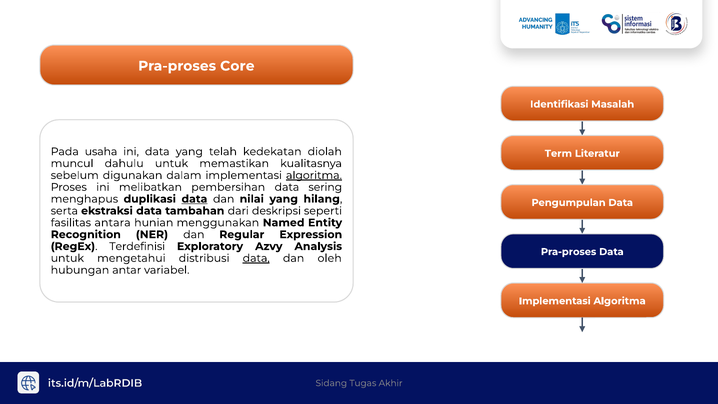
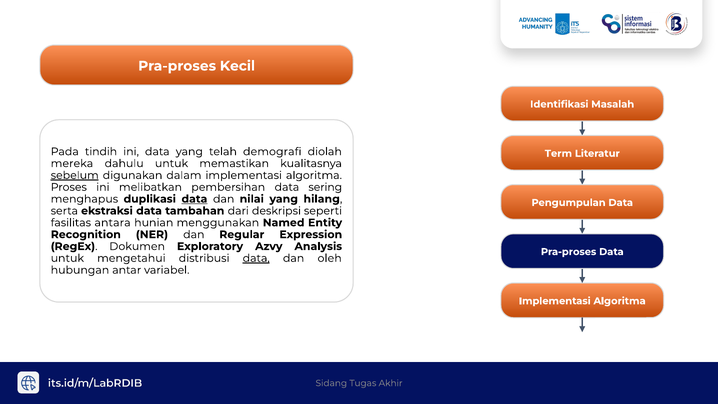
Core: Core -> Kecil (237, 66)
usaha: usaha -> tindih (101, 152)
kedekatan: kedekatan -> demografi (272, 152)
muncul: muncul -> mereka (72, 163)
sebelum underline: none -> present (75, 175)
algoritma underline: present -> none (314, 175)
Terdefinisi: Terdefinisi -> Dokumen (137, 246)
